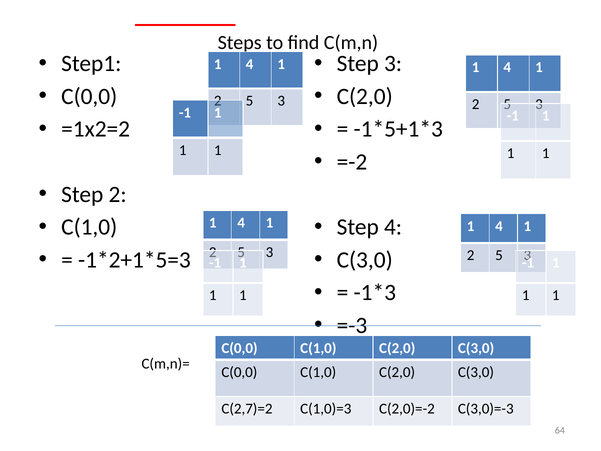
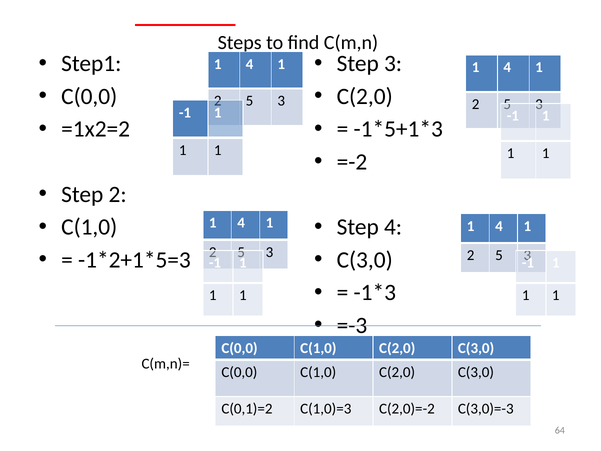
C(2,7)=2: C(2,7)=2 -> C(0,1)=2 (247, 409)
